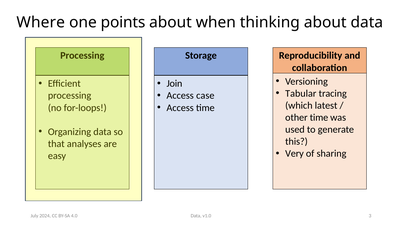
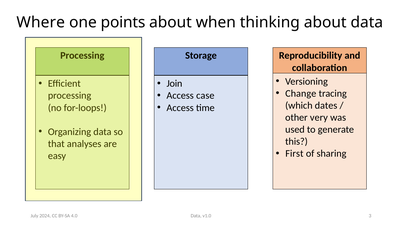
Tabular: Tabular -> Change (301, 93)
latest: latest -> dates (326, 106)
other time: time -> very (319, 118)
Very: Very -> First (294, 154)
